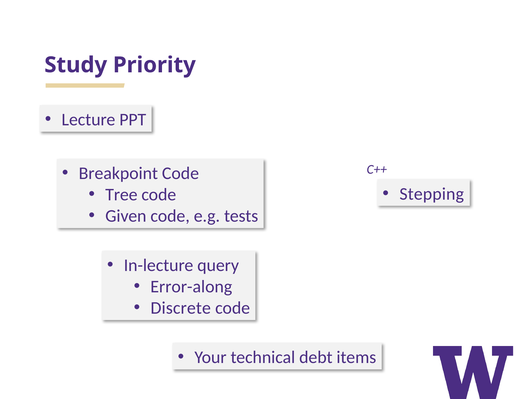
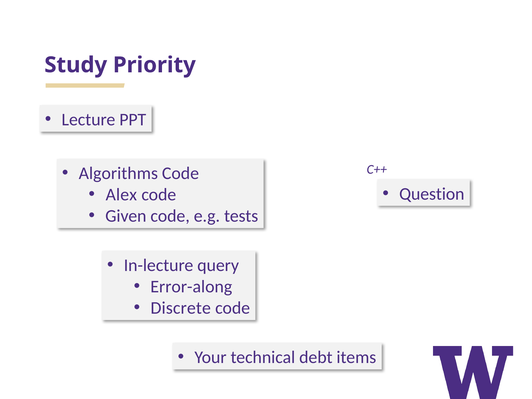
Breakpoint: Breakpoint -> Algorithms (118, 173)
Stepping: Stepping -> Question (432, 194)
Tree: Tree -> Alex (121, 195)
